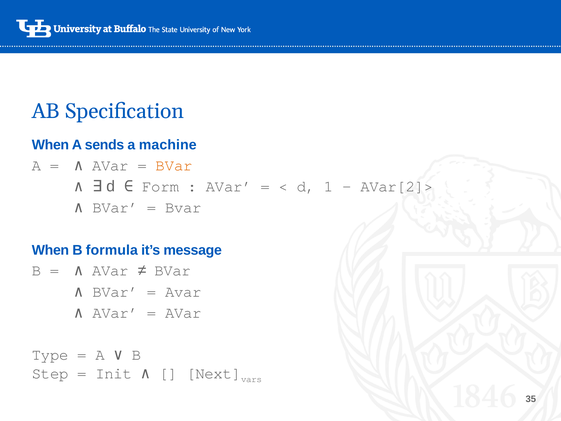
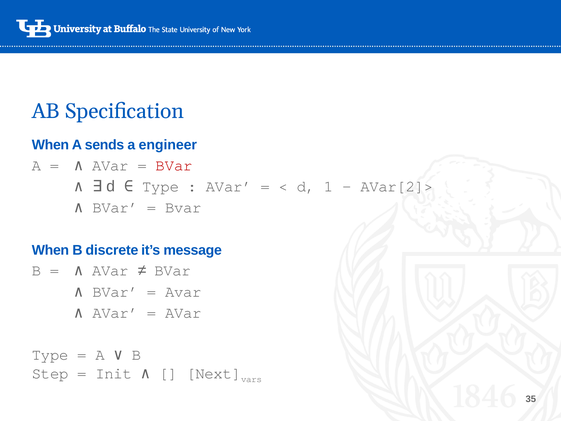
machine: machine -> engineer (168, 145)
BVar colour: orange -> red (174, 165)
d Form: Form -> Type (161, 186)
formula: formula -> discrete (112, 250)
